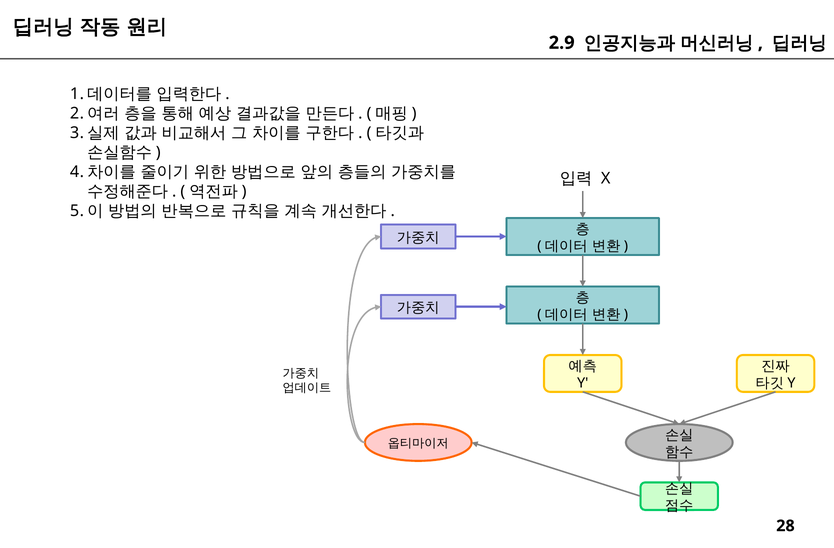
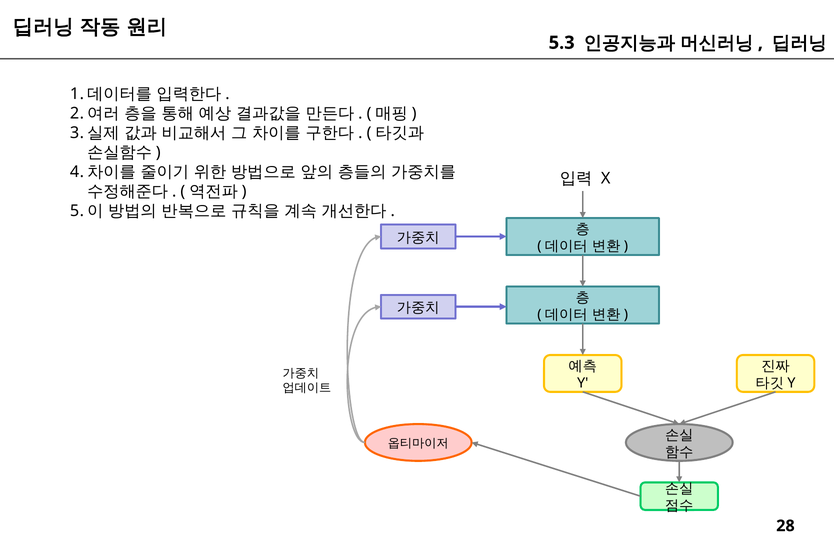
2.9: 2.9 -> 5.3 (562, 43)
